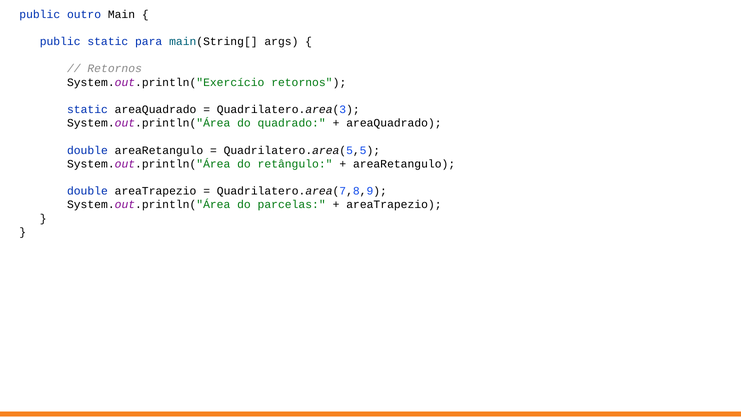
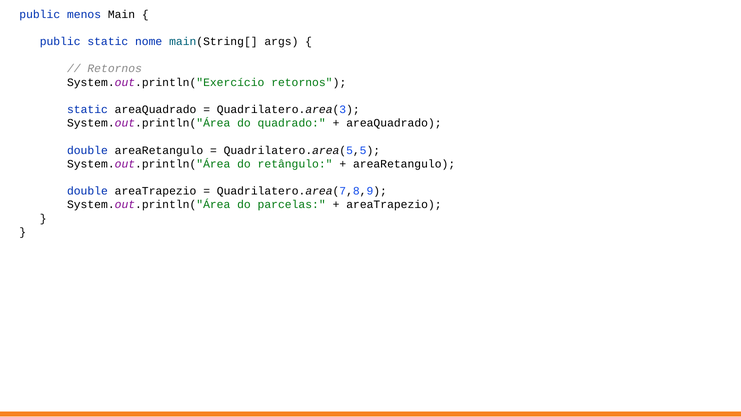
outro: outro -> menos (84, 14)
para: para -> nome (149, 41)
